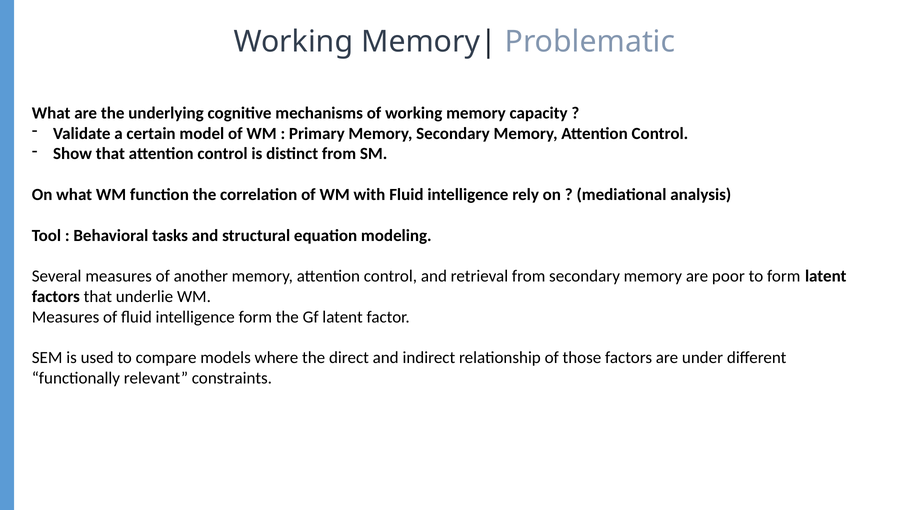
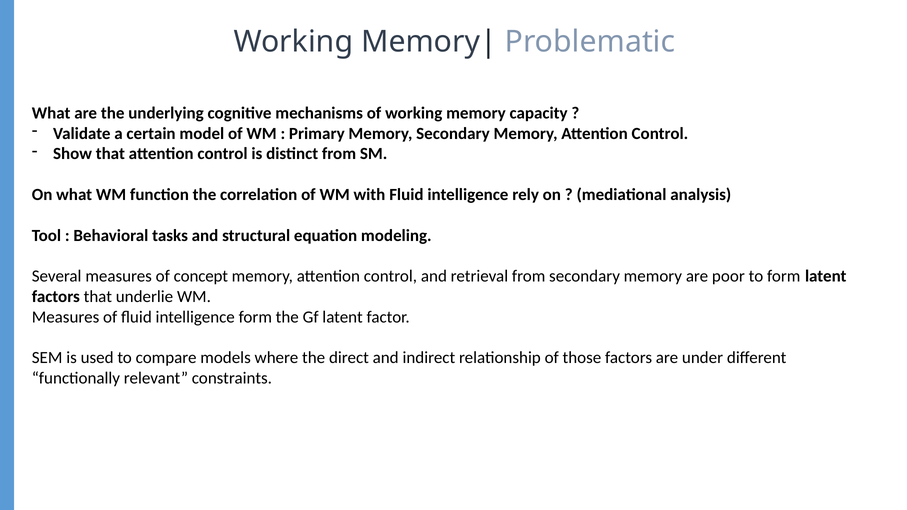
another: another -> concept (201, 276)
